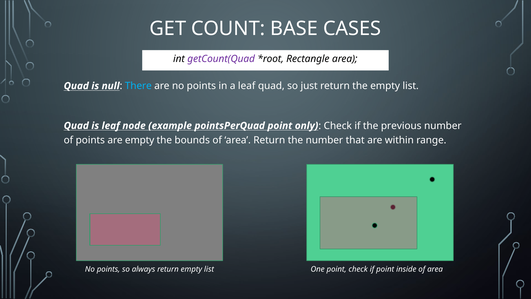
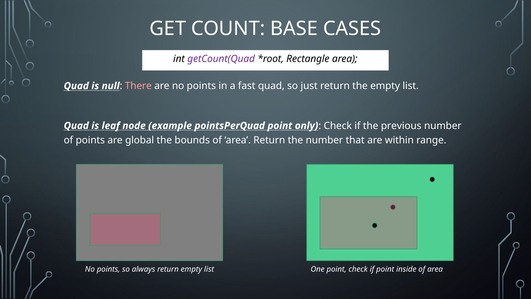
There colour: light blue -> pink (138, 86)
a leaf: leaf -> fast (247, 86)
are empty: empty -> global (140, 140)
